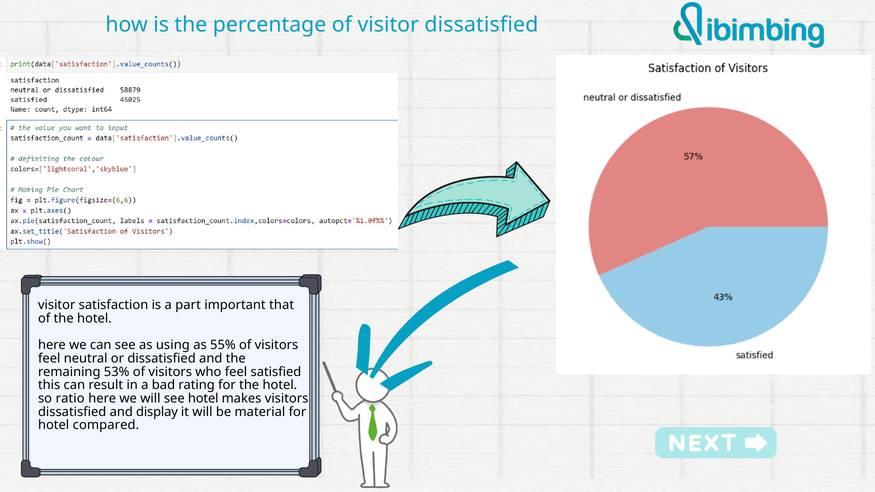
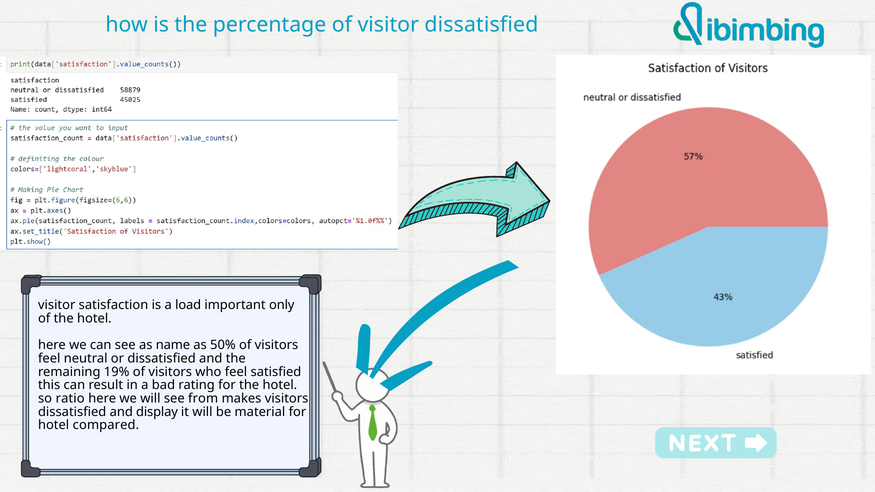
part: part -> load (188, 305)
that: that -> only (282, 305)
using: using -> name (173, 345)
55%: 55% -> 50% (223, 345)
53%: 53% -> 19% (117, 372)
see hotel: hotel -> from (203, 399)
